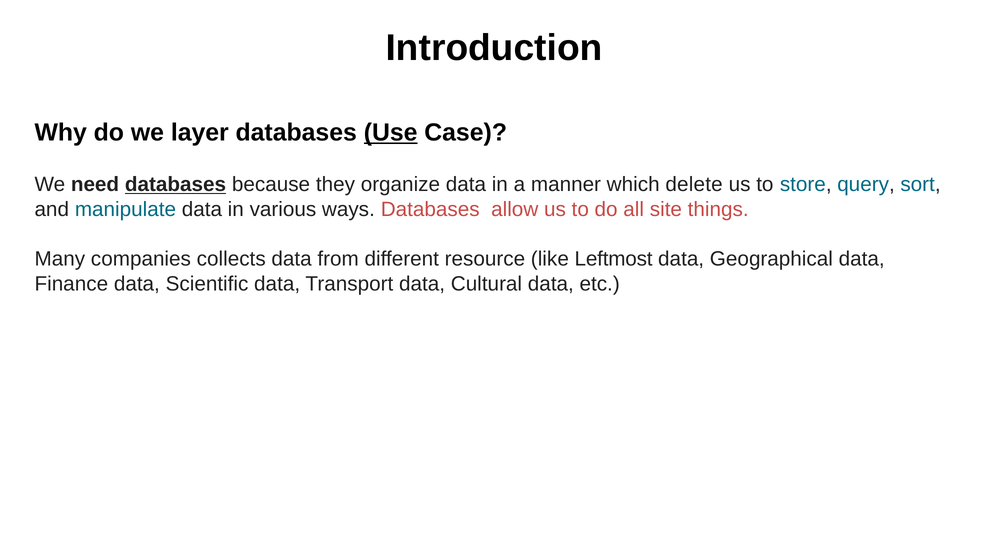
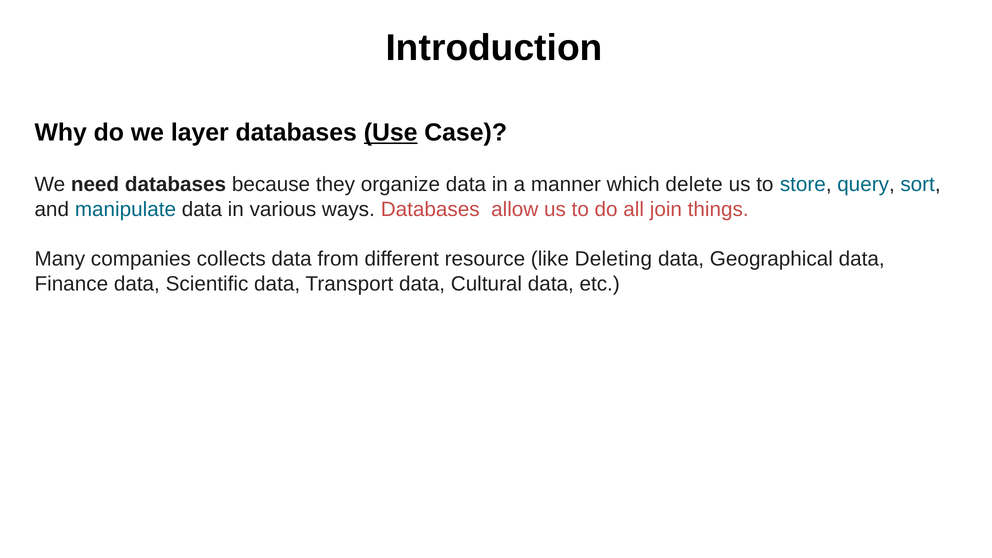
databases underline: present -> none (175, 185)
site: site -> join (666, 209)
Leftmost: Leftmost -> Deleting (613, 259)
